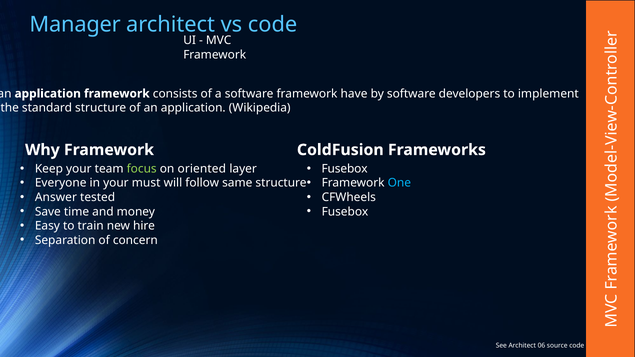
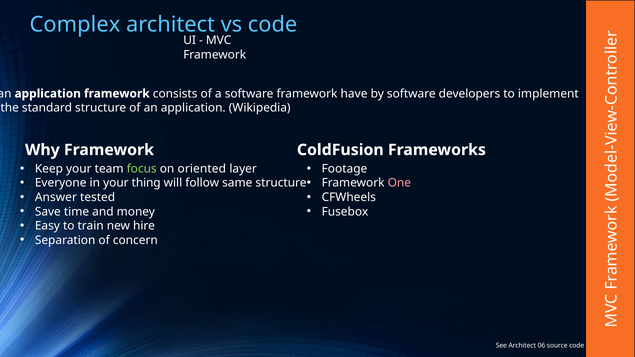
Manager: Manager -> Complex (75, 25)
Fusebox: Fusebox -> Footage (344, 169)
must: must -> thing (146, 183)
One colour: light blue -> pink (399, 183)
